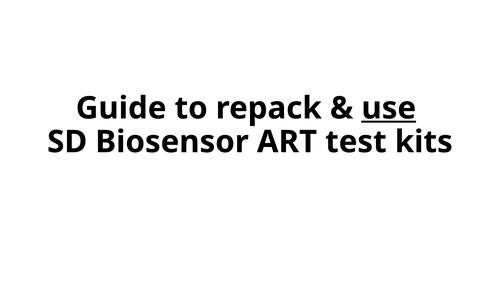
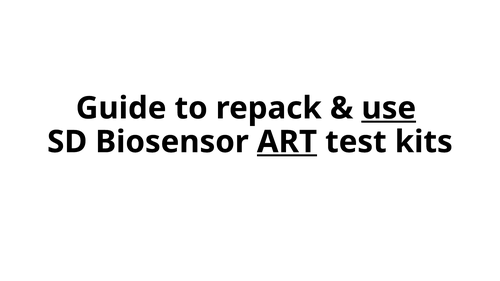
ART underline: none -> present (287, 142)
